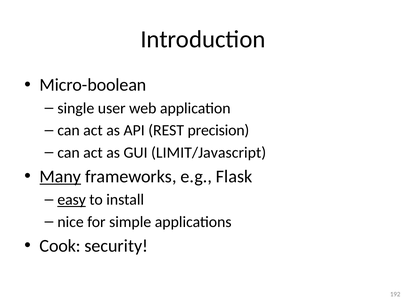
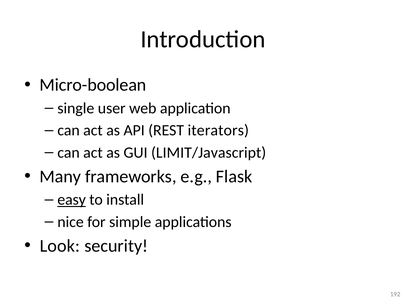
precision: precision -> iterators (218, 131)
Many underline: present -> none (60, 177)
Cook: Cook -> Look (60, 246)
